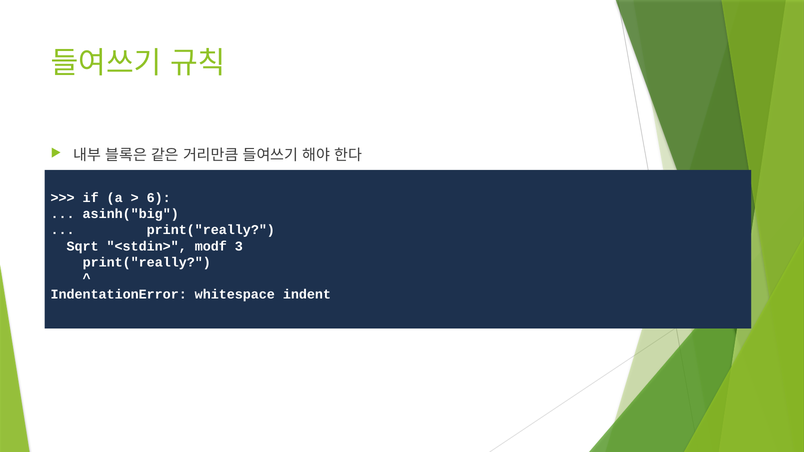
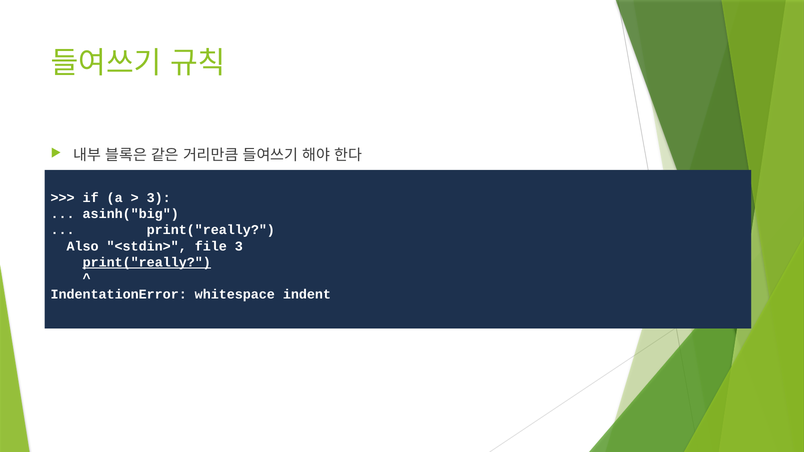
6: 6 -> 3 (159, 198)
Sqrt: Sqrt -> Also (83, 246)
modf: modf -> file (211, 246)
print("really underline: none -> present (147, 262)
